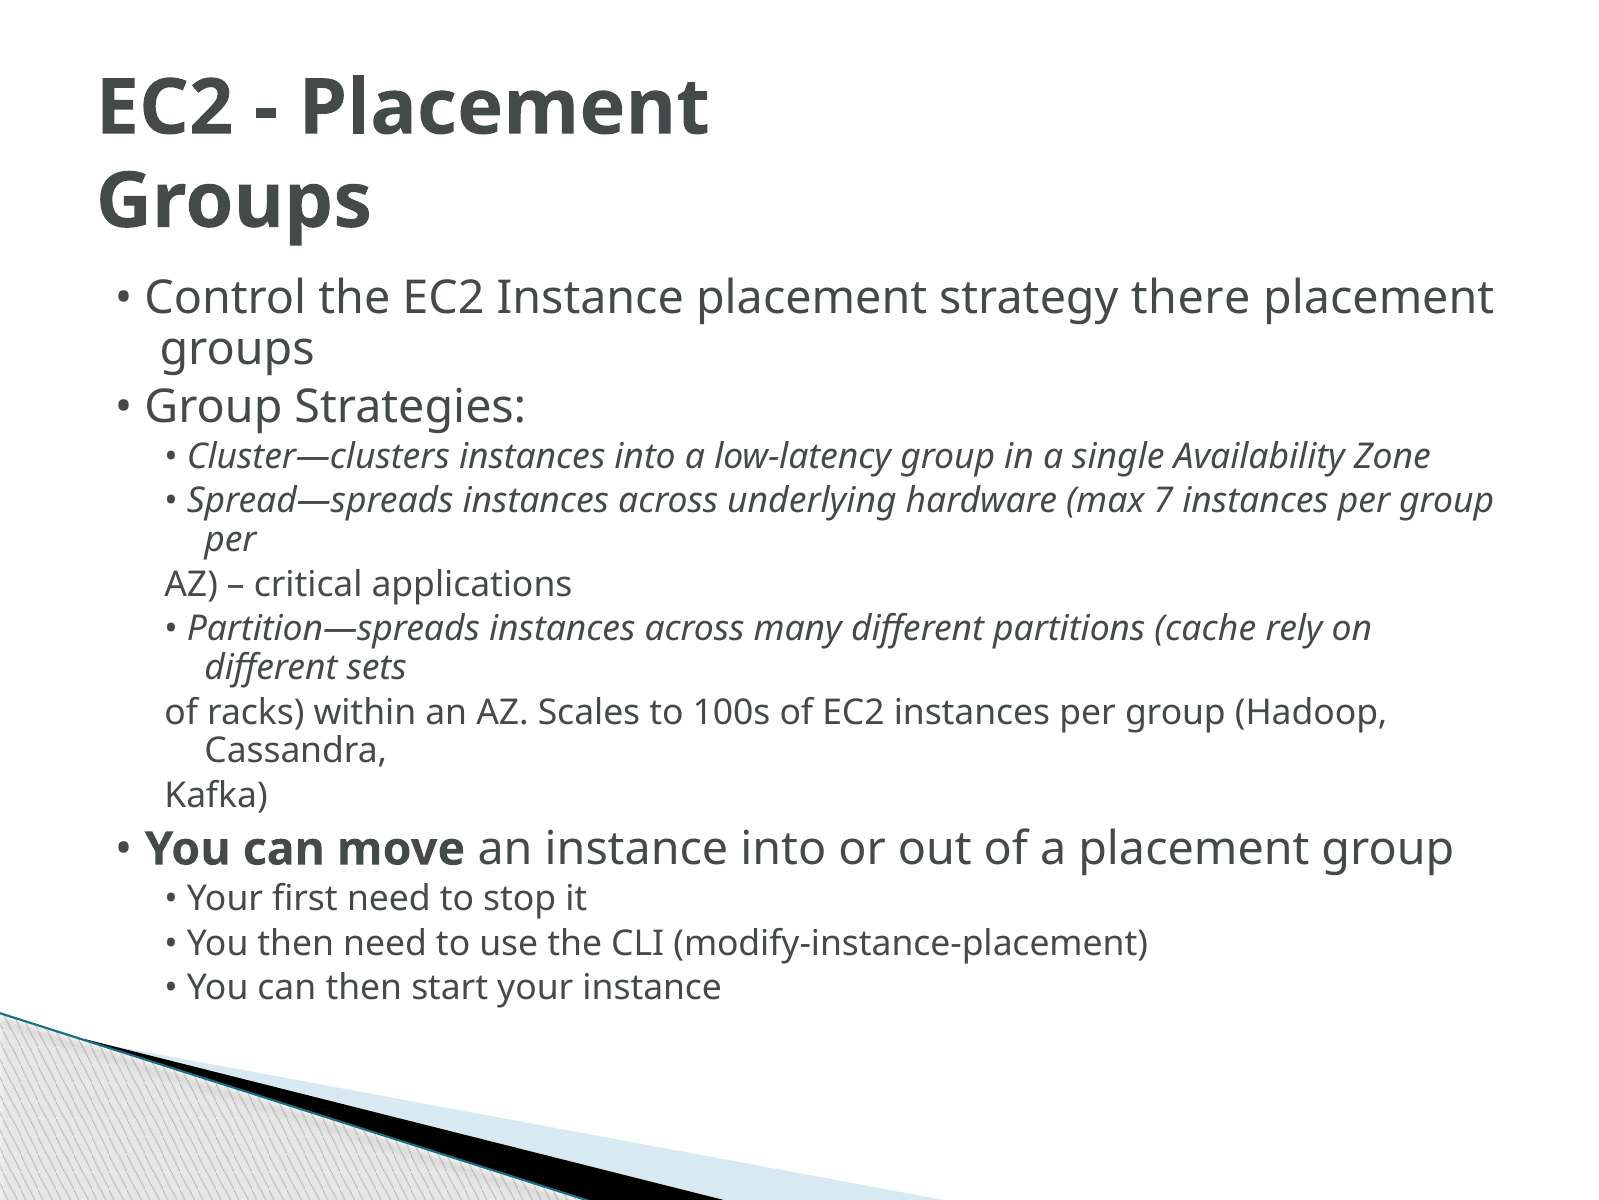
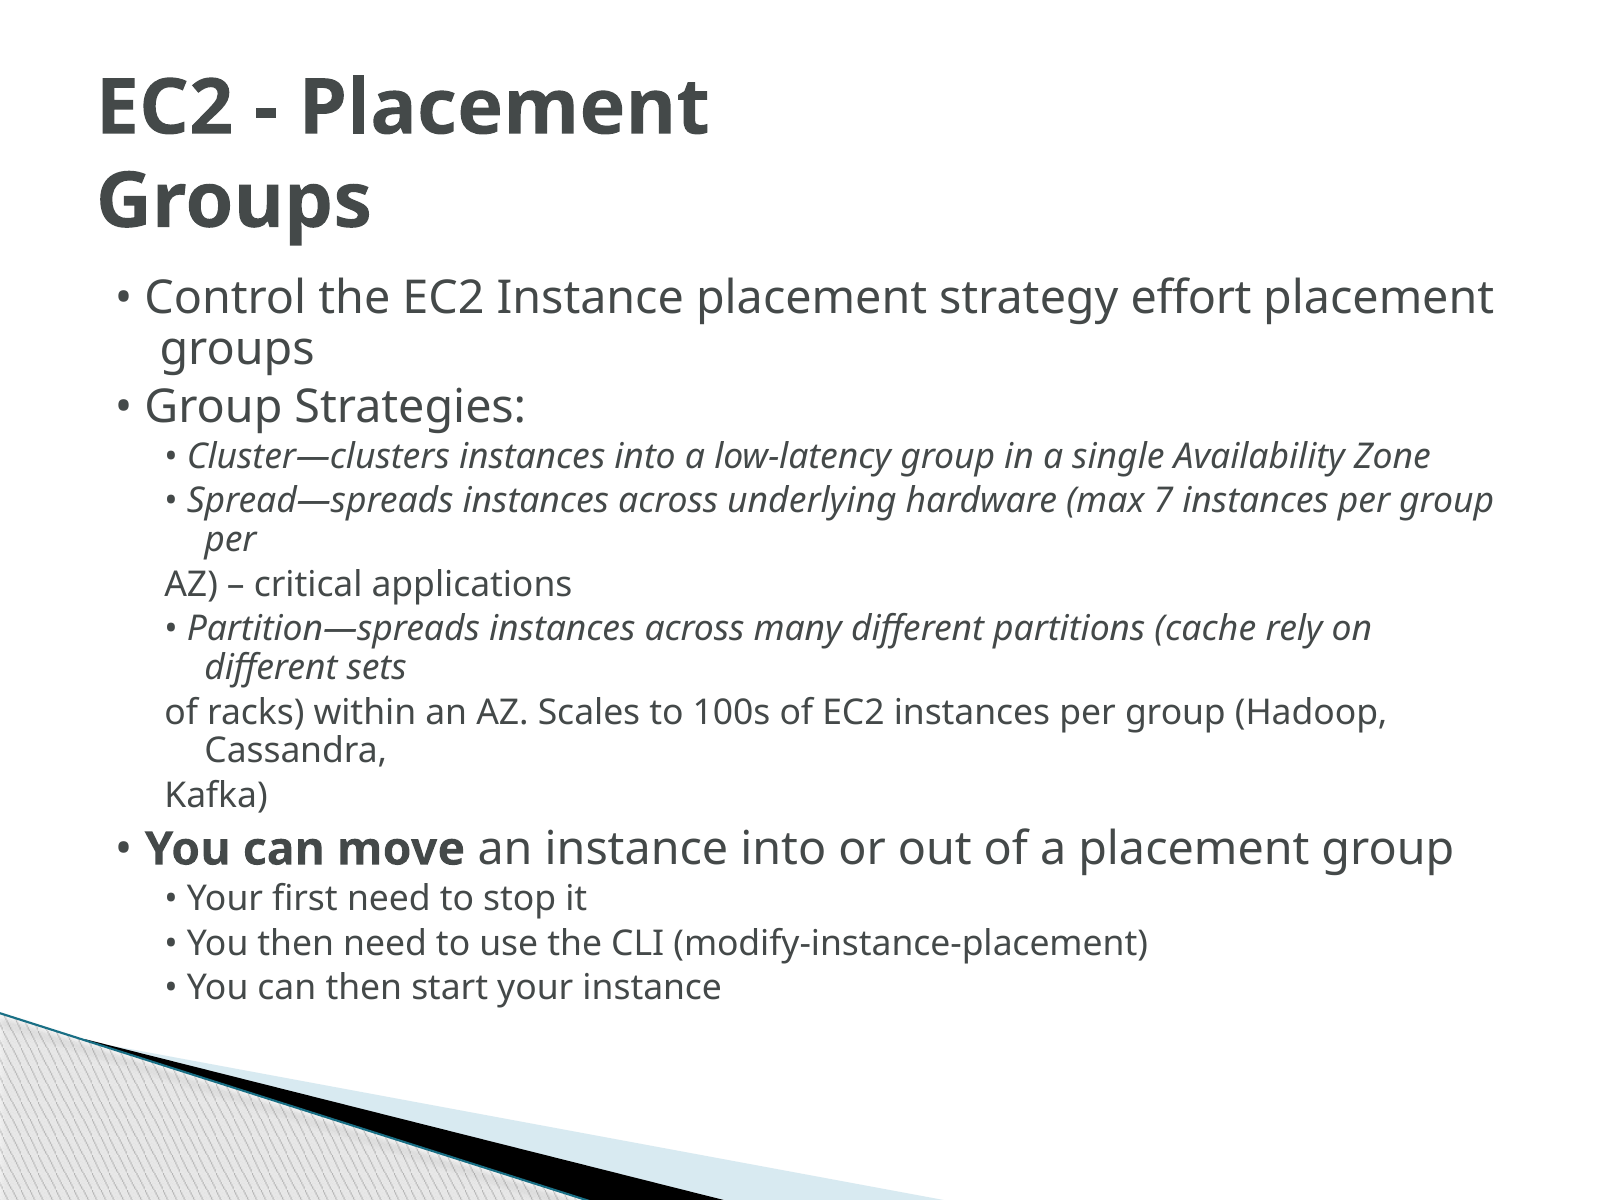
there: there -> effort (1191, 298)
